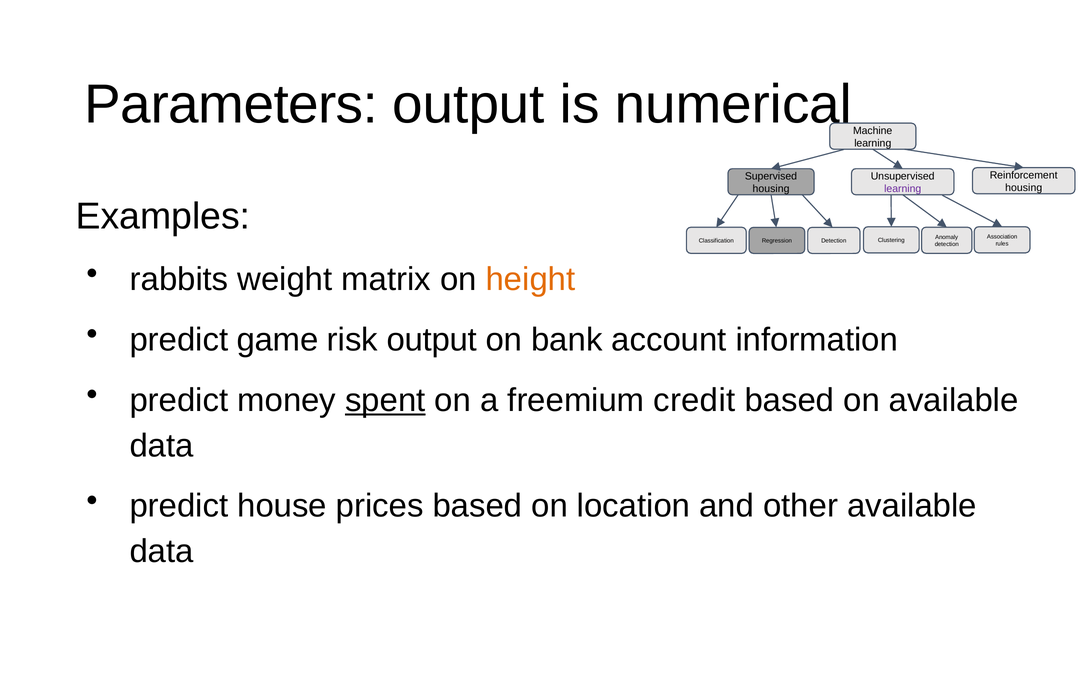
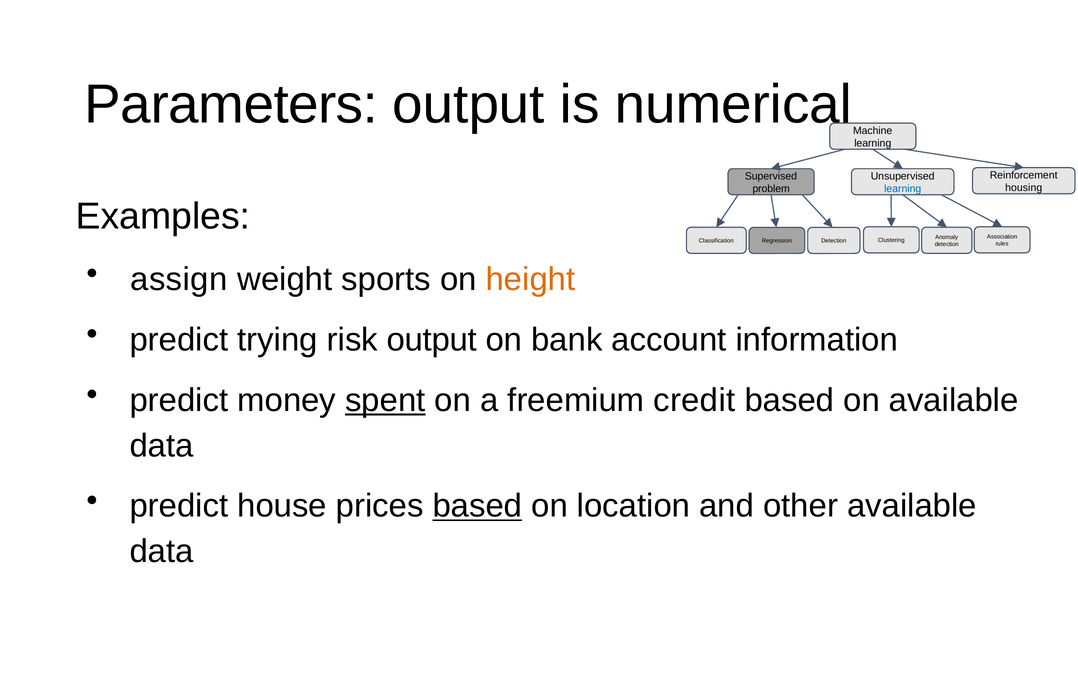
housing: housing -> problem (771, 189)
learning colour: purple -> blue (903, 189)
rabbits: rabbits -> assign (179, 279)
matrix: matrix -> sports (386, 279)
game: game -> trying (278, 340)
based underline: none -> present (477, 506)
